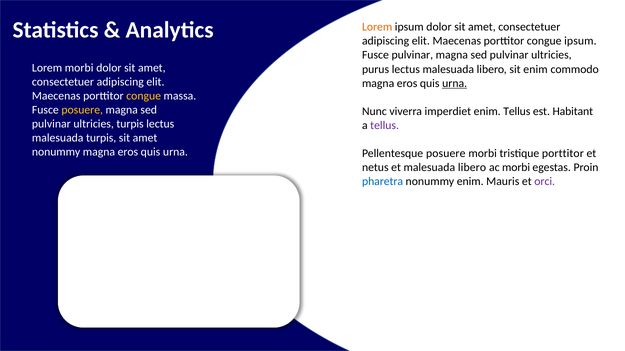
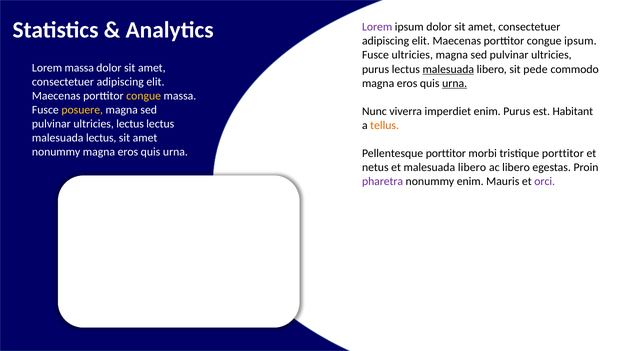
Lorem colour: orange -> purple (377, 27)
Fusce pulvinar: pulvinar -> ultricies (412, 55)
Lorem morbi: morbi -> massa (79, 68)
malesuada underline: none -> present (448, 69)
sit enim: enim -> pede (536, 69)
enim Tellus: Tellus -> Purus (517, 111)
ultricies turpis: turpis -> lectus (130, 124)
tellus colour: purple -> orange (385, 125)
malesuada turpis: turpis -> lectus (101, 138)
Pellentesque posuere: posuere -> porttitor (446, 154)
ac morbi: morbi -> libero (516, 168)
pharetra colour: blue -> purple (383, 182)
